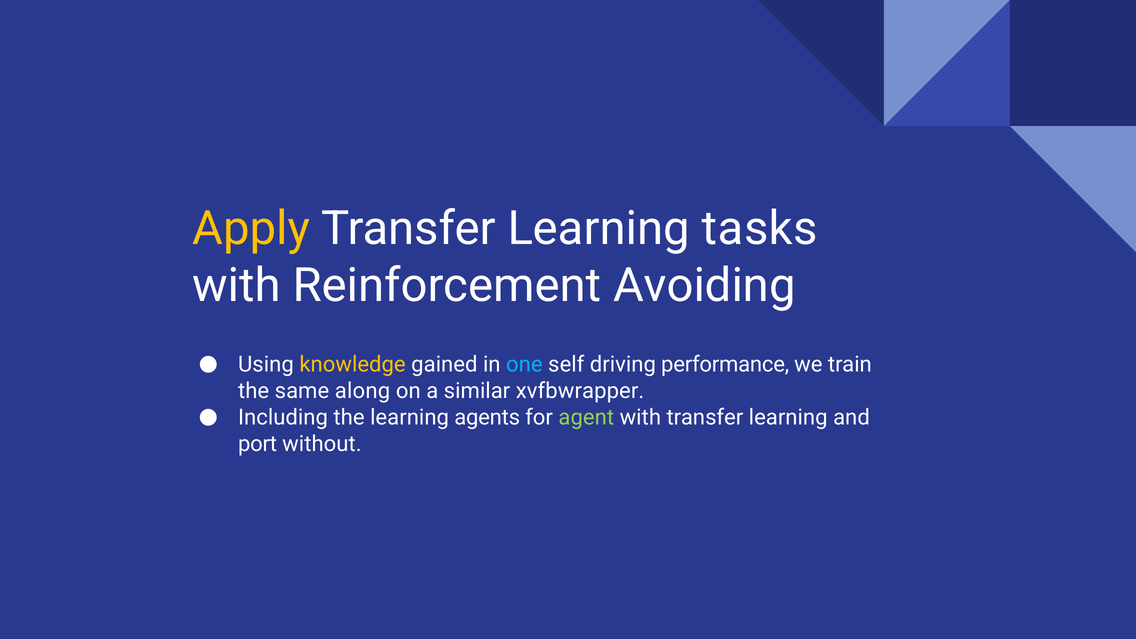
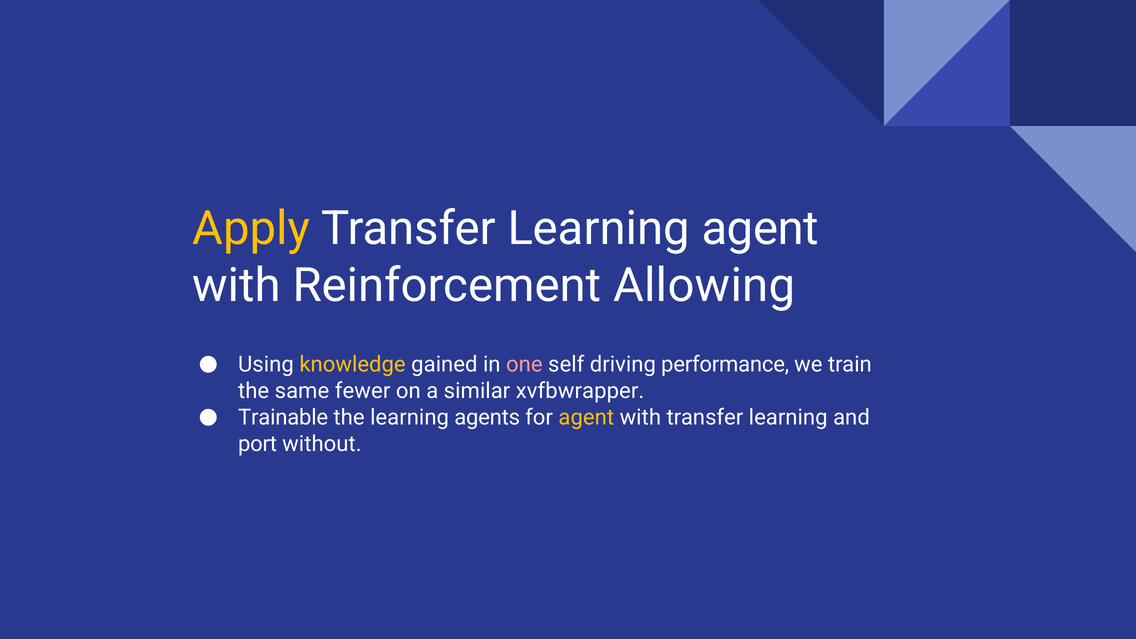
Learning tasks: tasks -> agent (760, 229)
Avoiding: Avoiding -> Allowing (704, 285)
one colour: light blue -> pink (524, 364)
along: along -> fewer (363, 391)
Including: Including -> Trainable (283, 417)
agent colour: light green -> yellow (586, 417)
